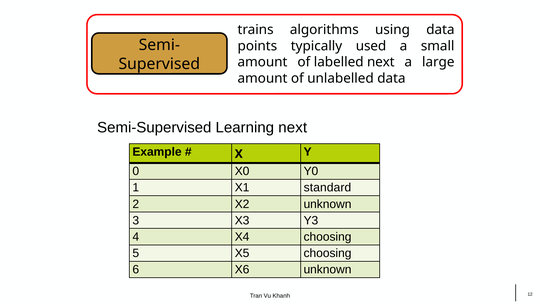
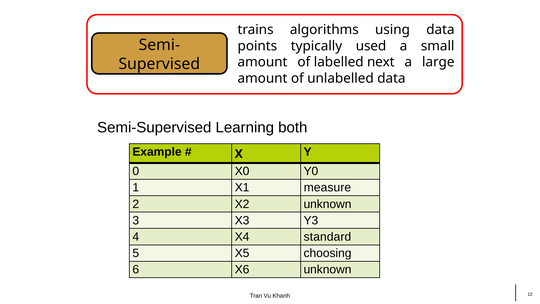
Learning next: next -> both (293, 128)
standard: standard -> measure (327, 188)
X4 choosing: choosing -> standard (327, 237)
